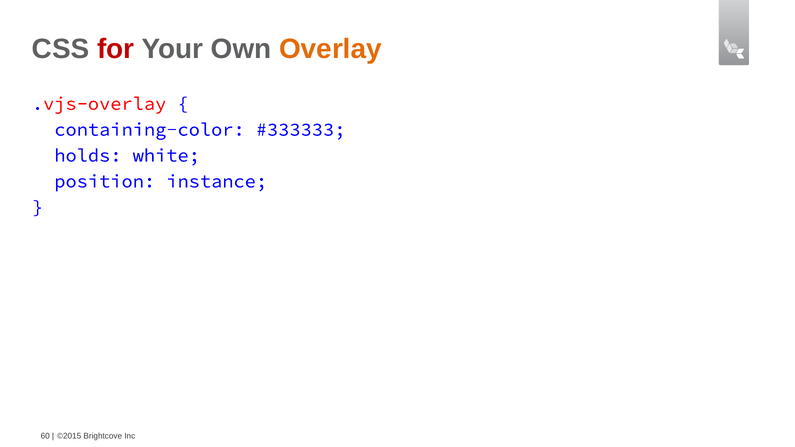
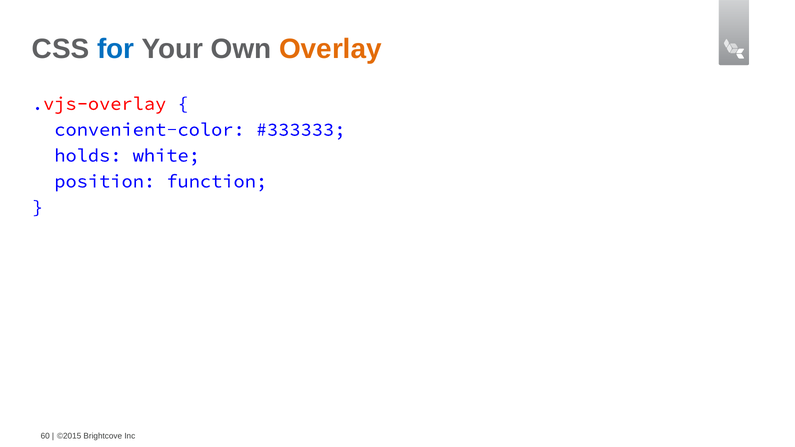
for colour: red -> blue (116, 49)
containing-color: containing-color -> convenient-color (150, 130)
instance: instance -> function (217, 181)
